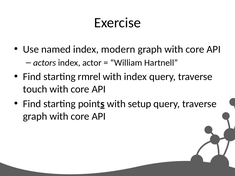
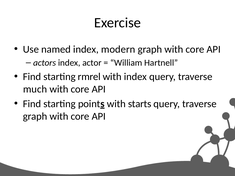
touch: touch -> much (35, 89)
setup: setup -> starts (140, 104)
